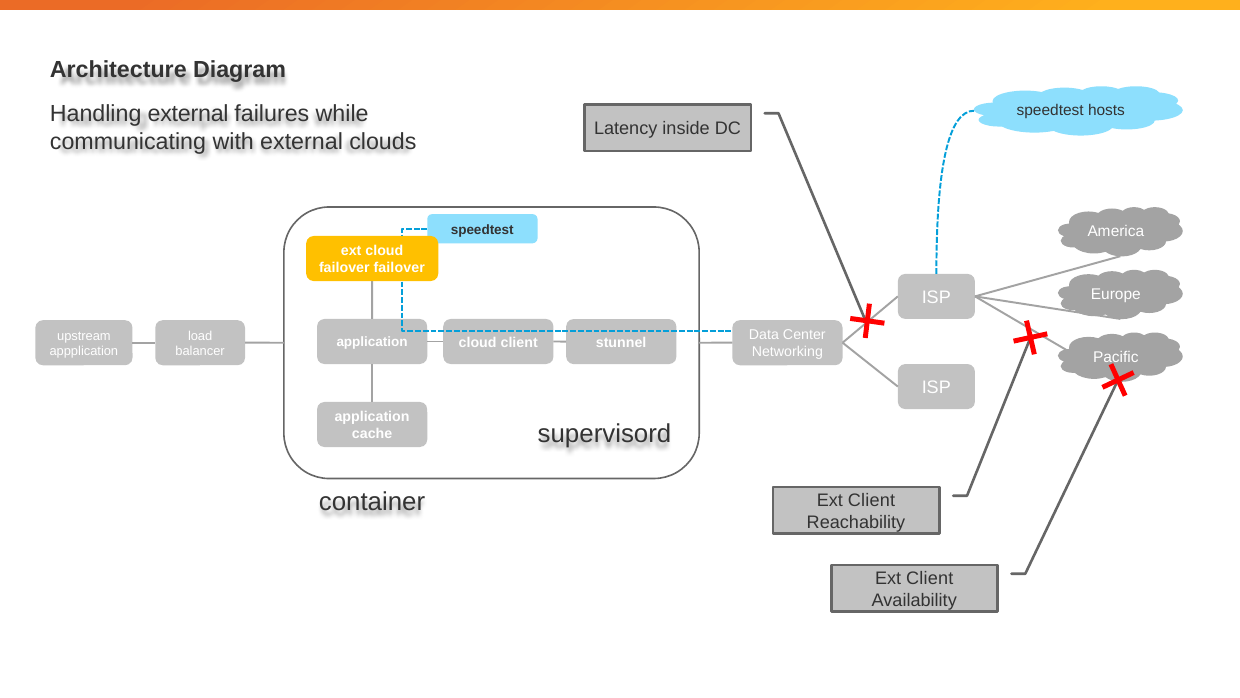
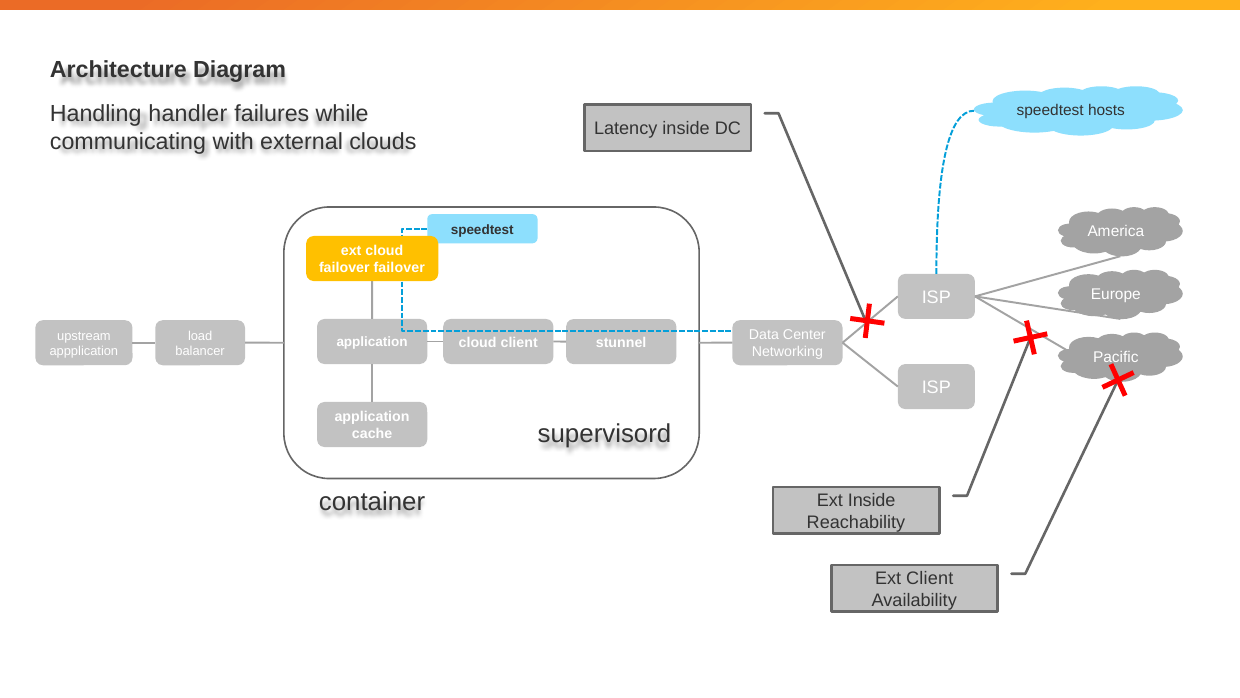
Handling external: external -> handler (188, 113)
Client: Client -> Inside (872, 500)
